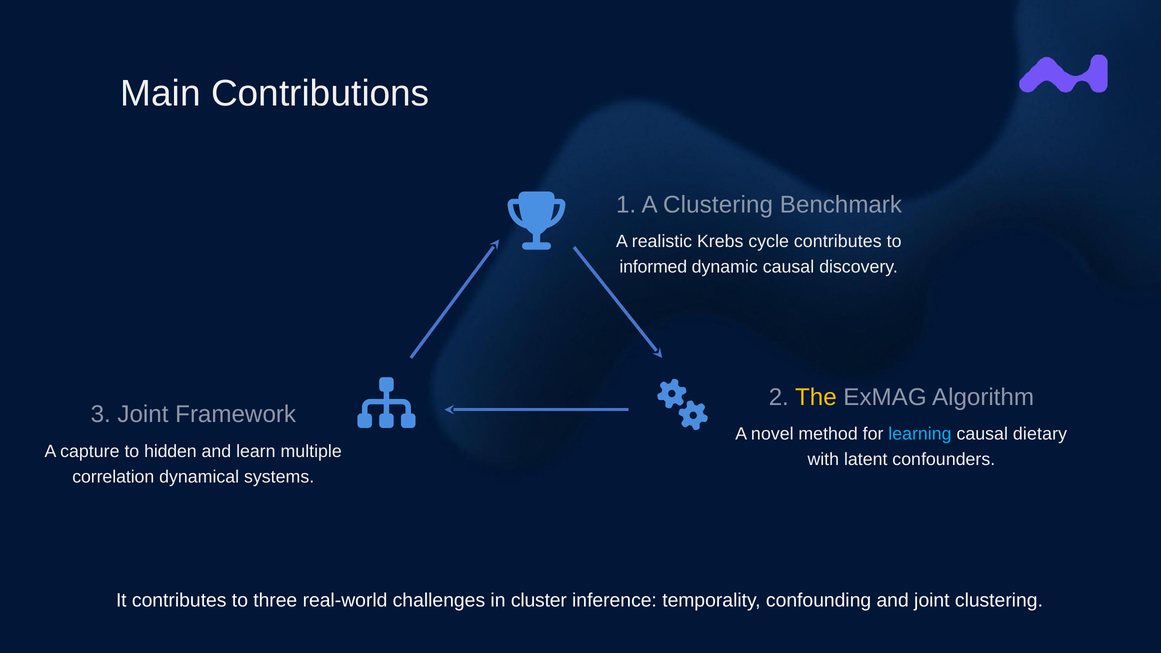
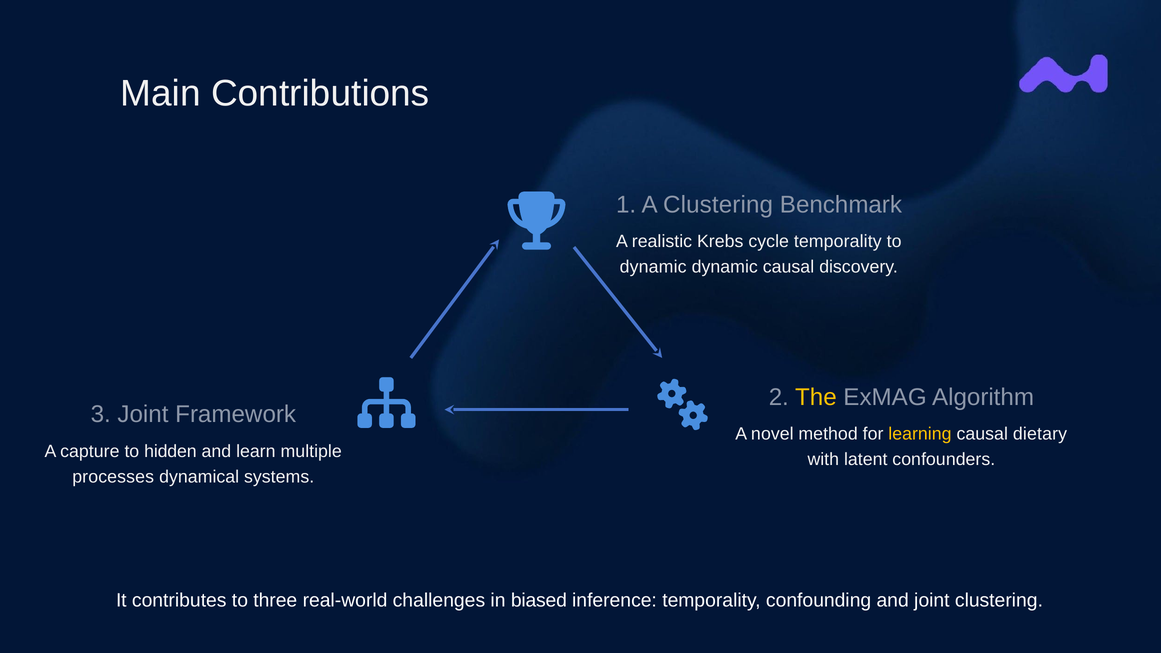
cycle contributes: contributes -> temporality (838, 241)
informed: informed -> dynamic (653, 267)
learning colour: light blue -> yellow (920, 434)
correlation: correlation -> processes (113, 477)
cluster: cluster -> biased (539, 600)
